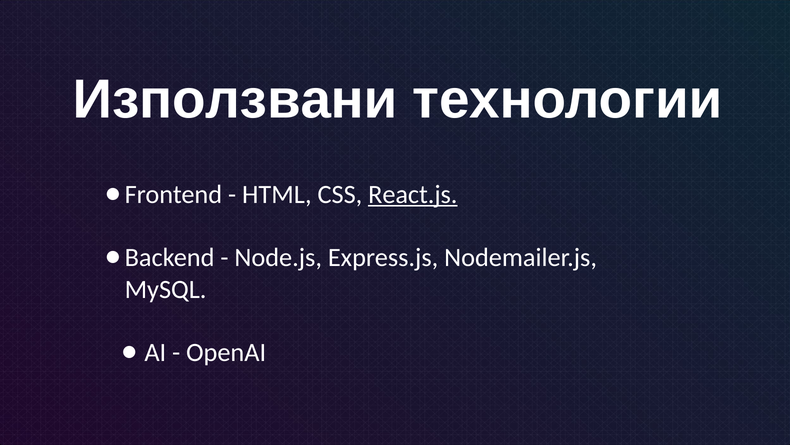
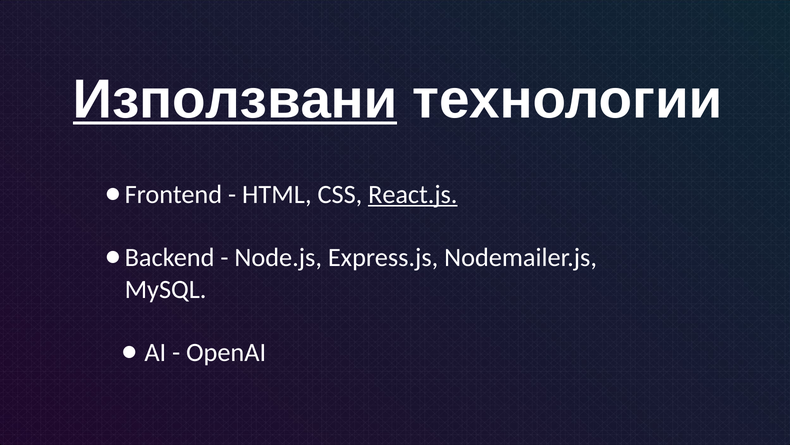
Използвани underline: none -> present (235, 99)
